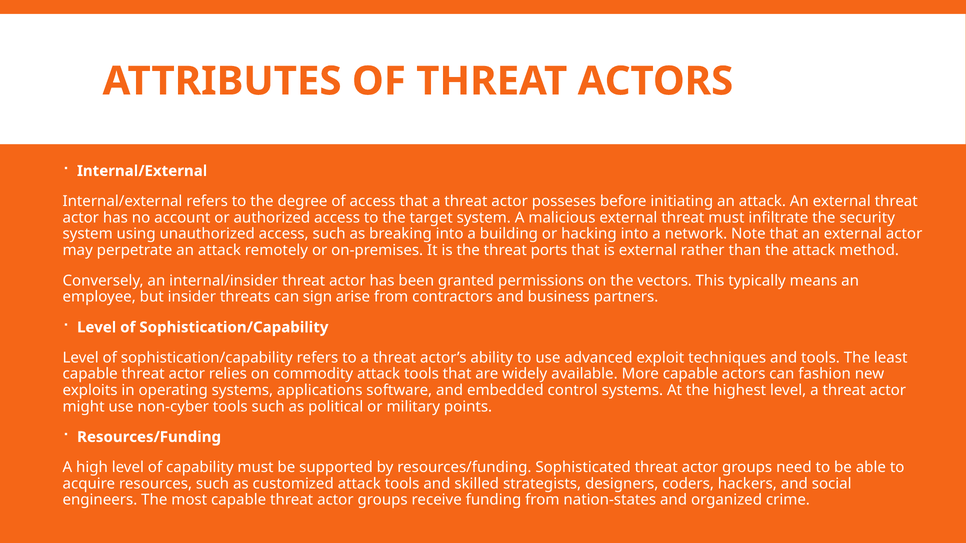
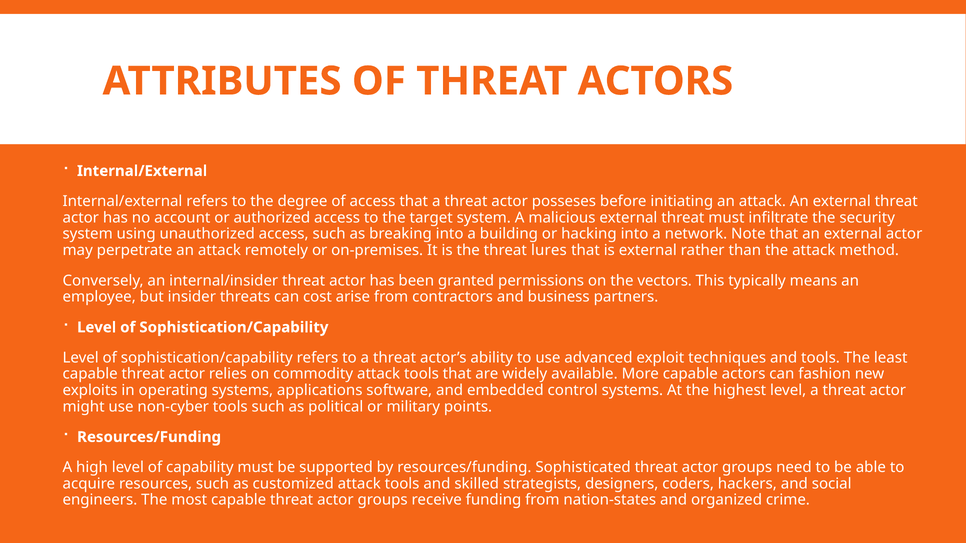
ports: ports -> lures (549, 250)
sign: sign -> cost (317, 297)
